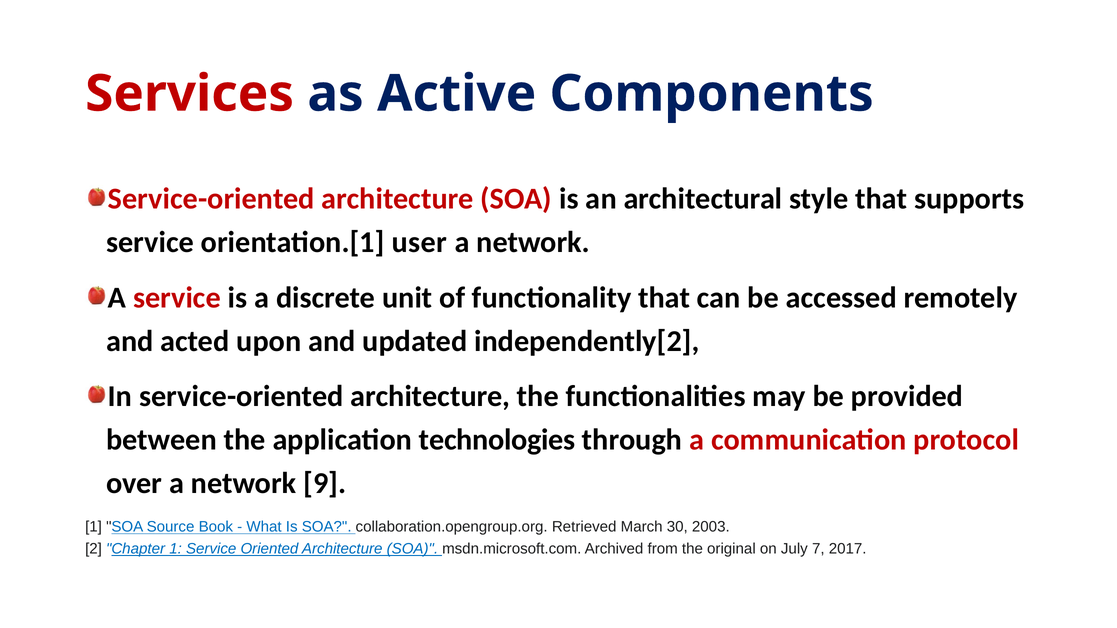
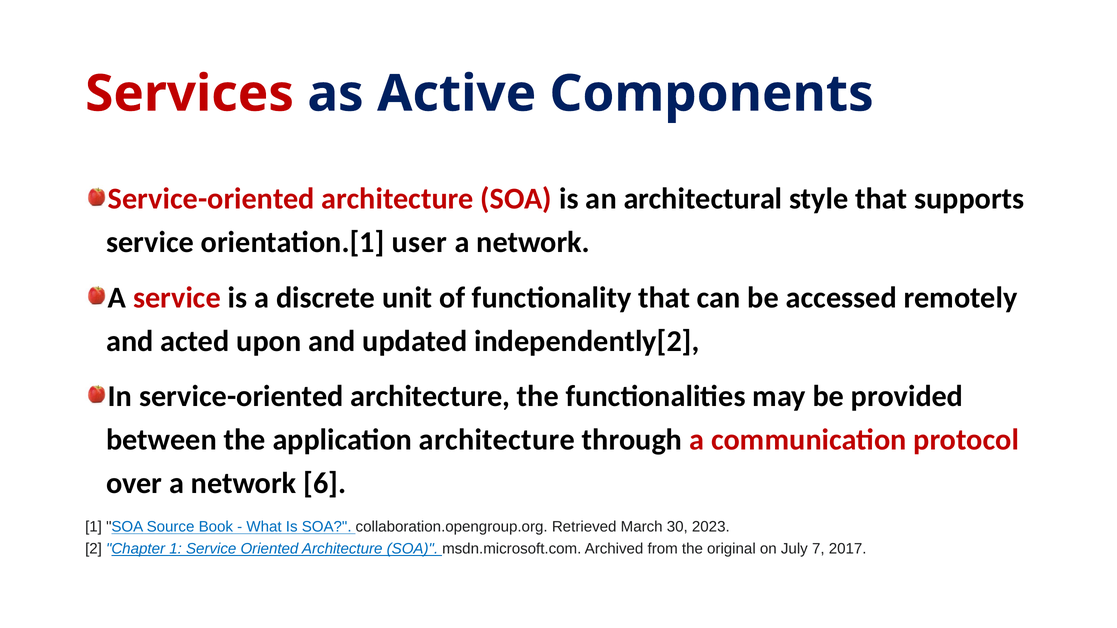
application technologies: technologies -> architecture (497, 440)
9: 9 -> 6 (325, 483)
2003: 2003 -> 2023 (711, 527)
